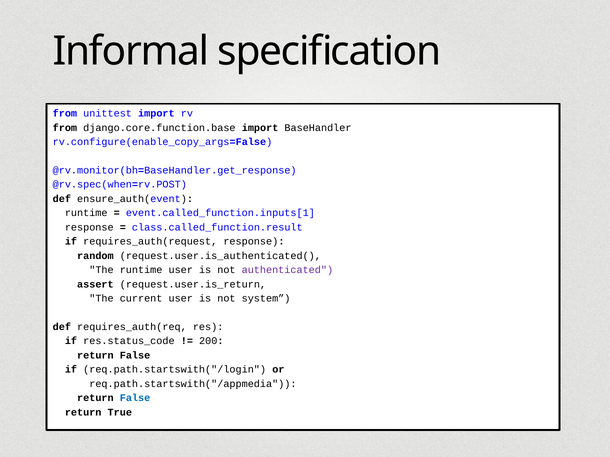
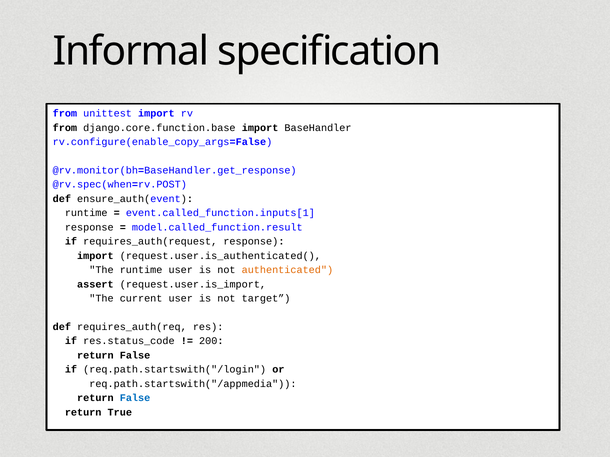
class.called_function.result: class.called_function.result -> model.called_function.result (217, 228)
random: random -> import (95, 256)
authenticated colour: purple -> orange (287, 270)
request.user.is_return: request.user.is_return -> request.user.is_import (193, 285)
system: system -> target (266, 299)
